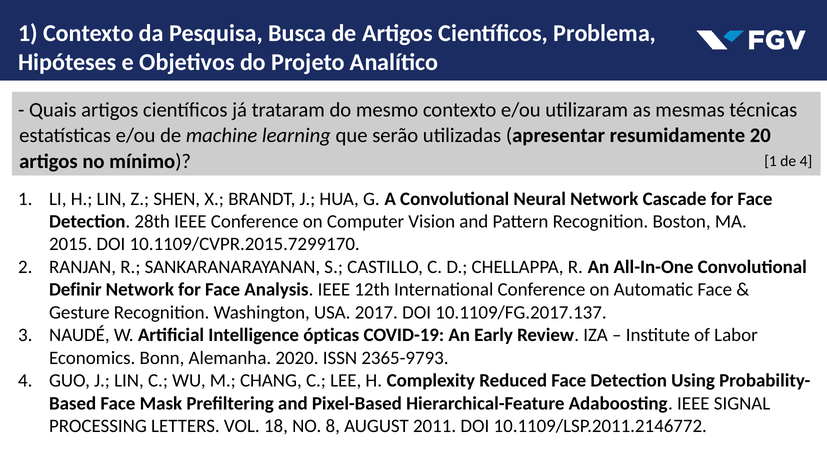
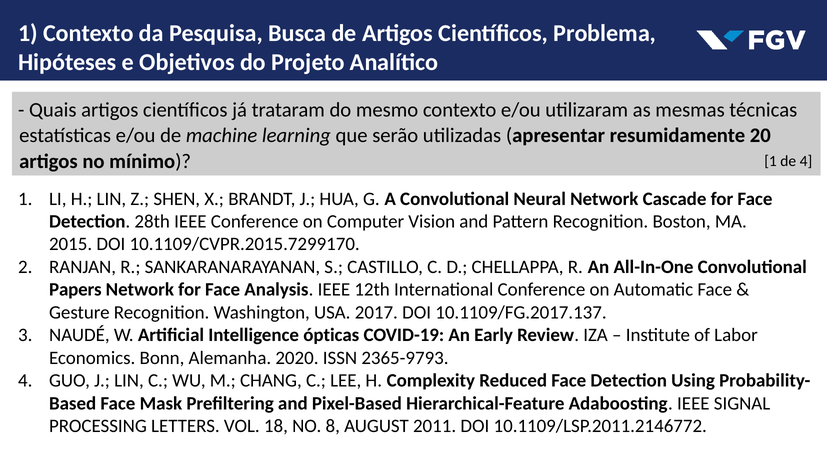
Definir: Definir -> Papers (75, 290)
